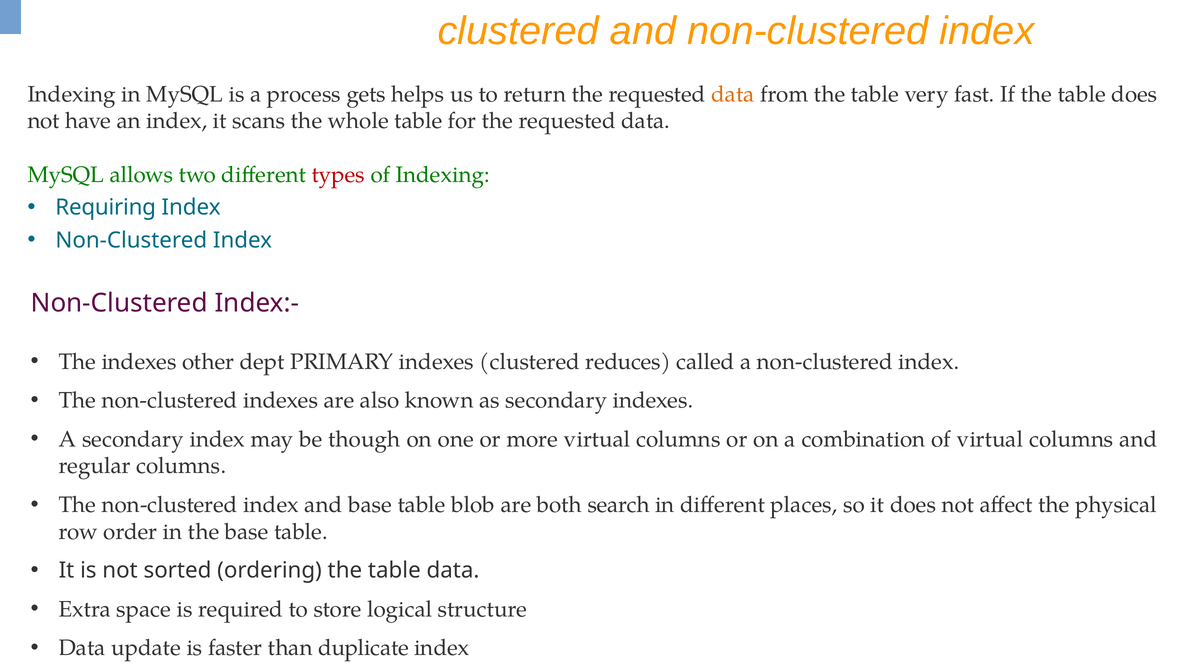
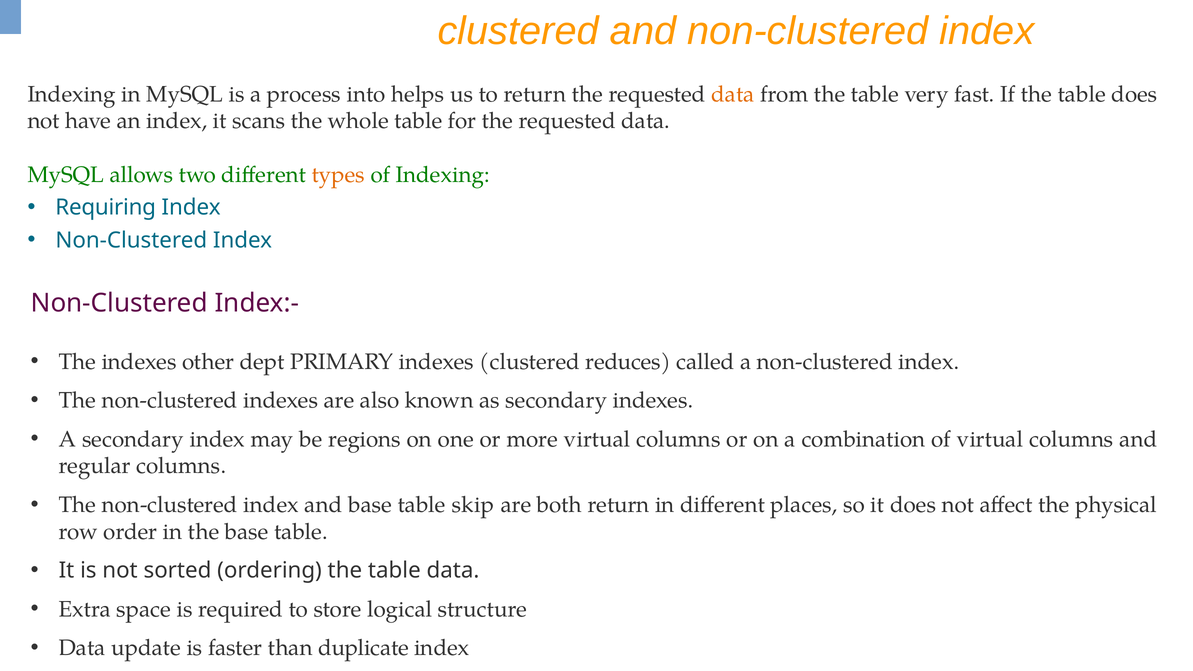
gets: gets -> into (366, 94)
types colour: red -> orange (338, 175)
though: though -> regions (365, 439)
blob: blob -> skip (473, 505)
both search: search -> return (619, 505)
